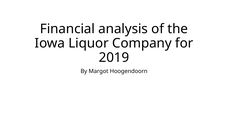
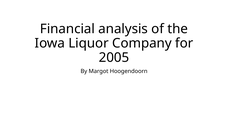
2019: 2019 -> 2005 (114, 58)
